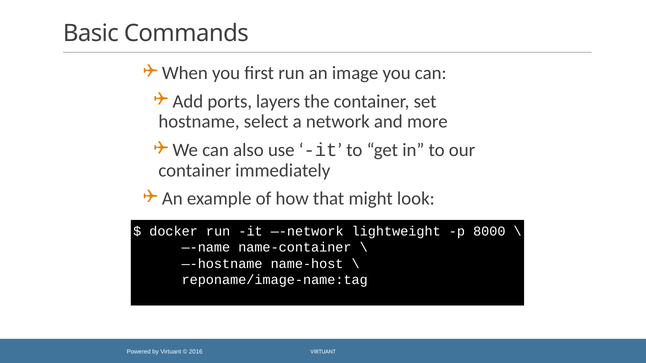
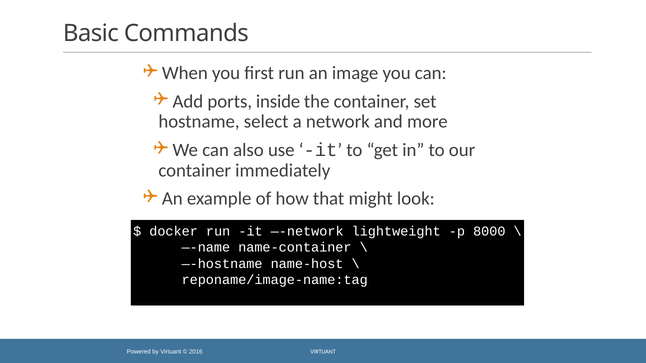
layers: layers -> inside (278, 102)
